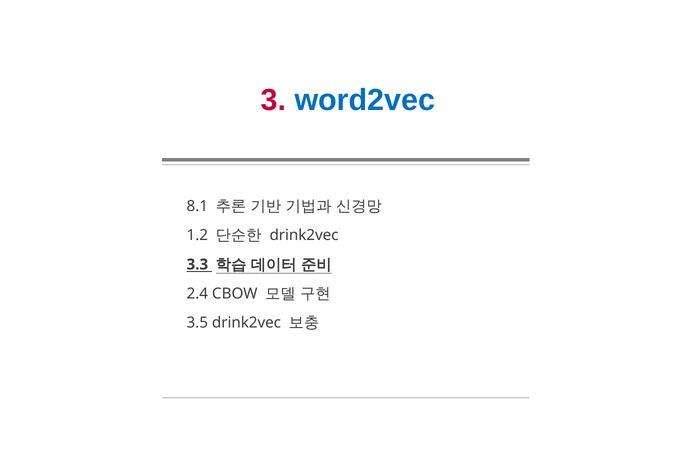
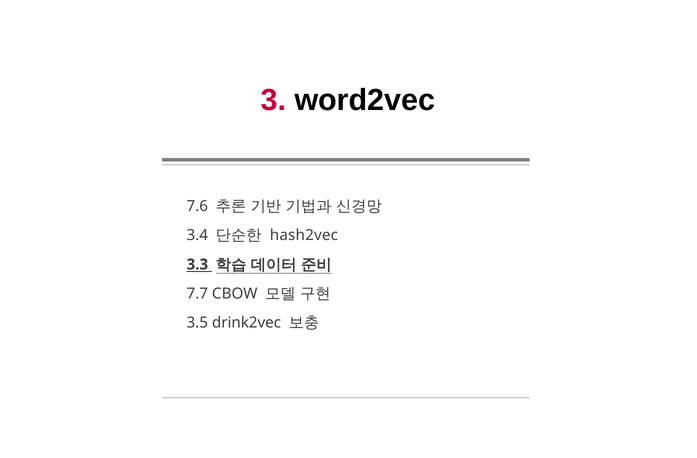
word2vec colour: blue -> black (365, 100)
8.1: 8.1 -> 7.6 (197, 206)
1.2: 1.2 -> 3.4 (197, 235)
drink2vec: drink2vec -> hash2vec (304, 235)
2.4: 2.4 -> 7.7 (197, 294)
